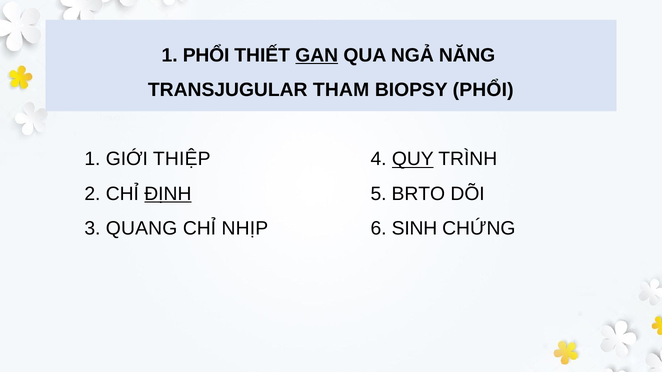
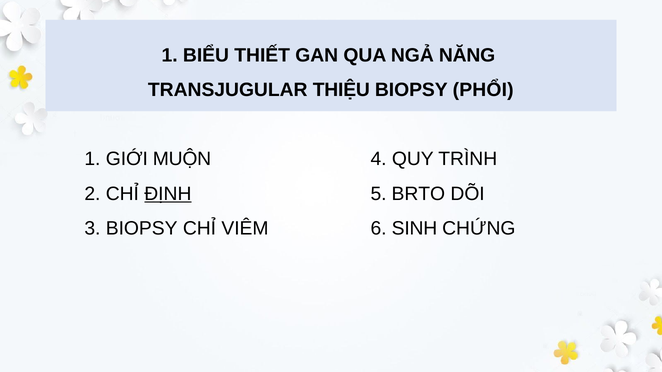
1 PHỔI: PHỔI -> BIỂU (206, 55)
GAN underline: present -> none (317, 55)
THAM: THAM -> THIỆU (341, 90)
THIỆP: THIỆP -> MUỘN (182, 159)
QUY underline: present -> none (413, 159)
3 QUANG: QUANG -> BIOPSY (142, 229)
NHỊP: NHỊP -> VIÊM (245, 229)
